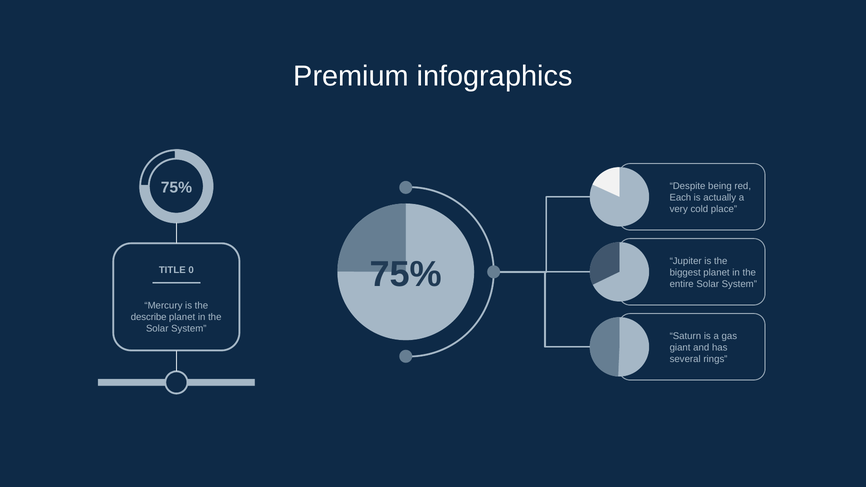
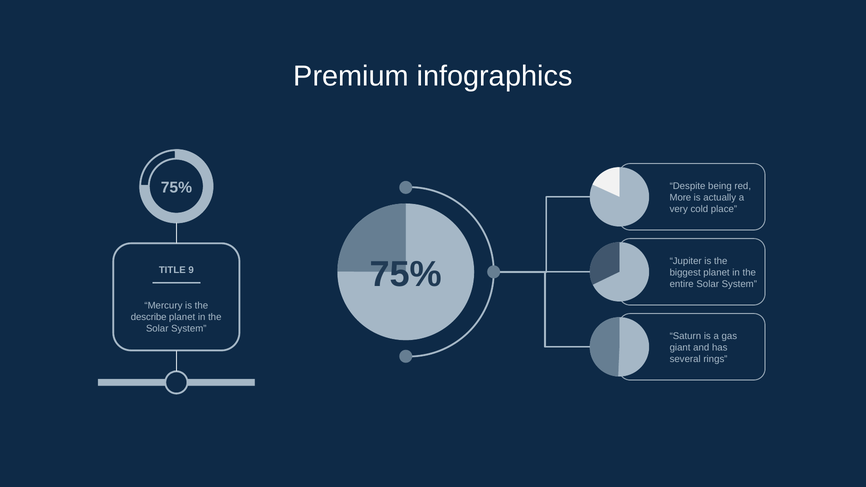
Each: Each -> More (680, 198)
0: 0 -> 9 (191, 270)
